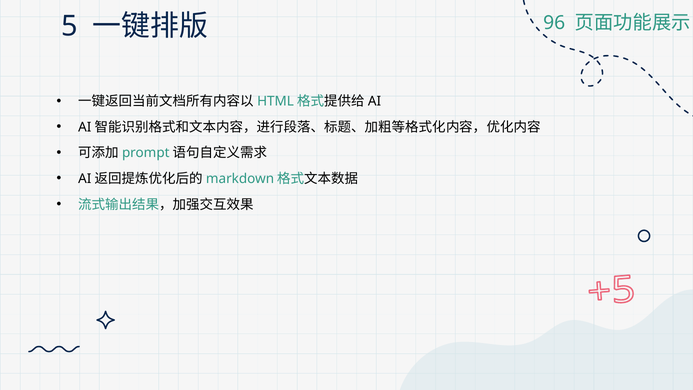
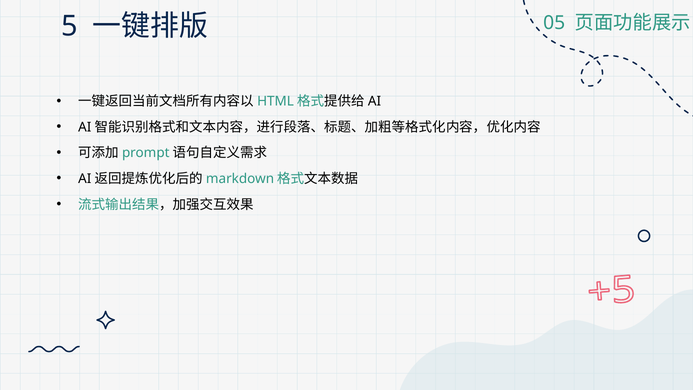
96: 96 -> 05 (554, 23)
